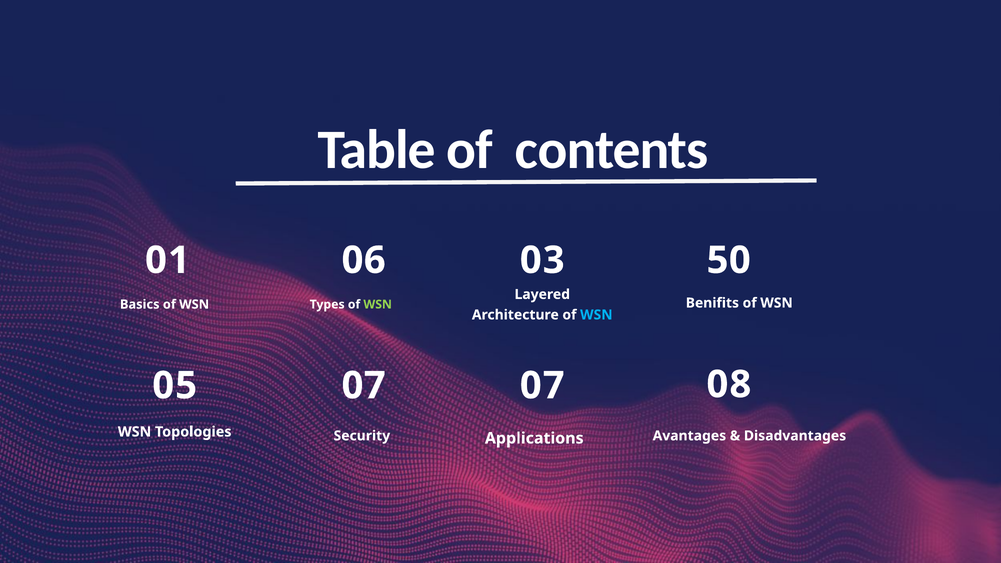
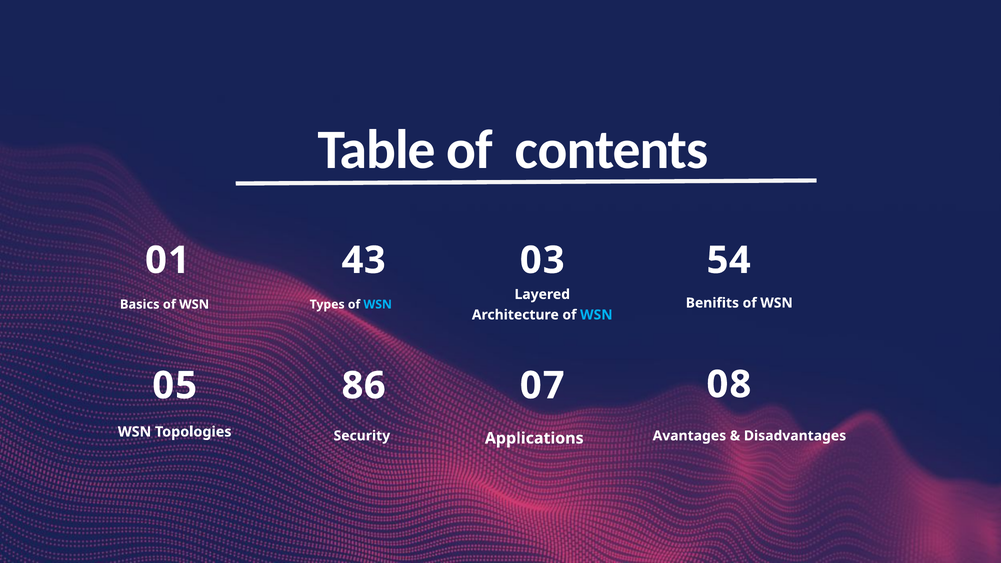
06: 06 -> 43 (364, 260)
50: 50 -> 54 (729, 260)
WSN colour: light green -> light blue (378, 304)
05 07: 07 -> 86 (364, 386)
